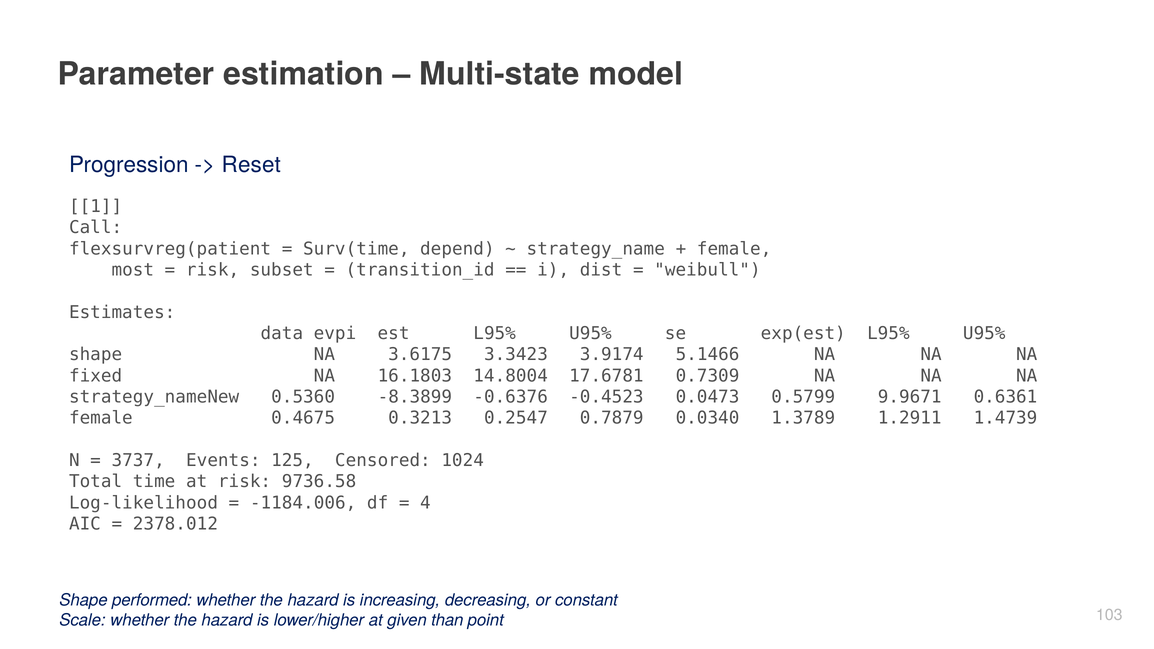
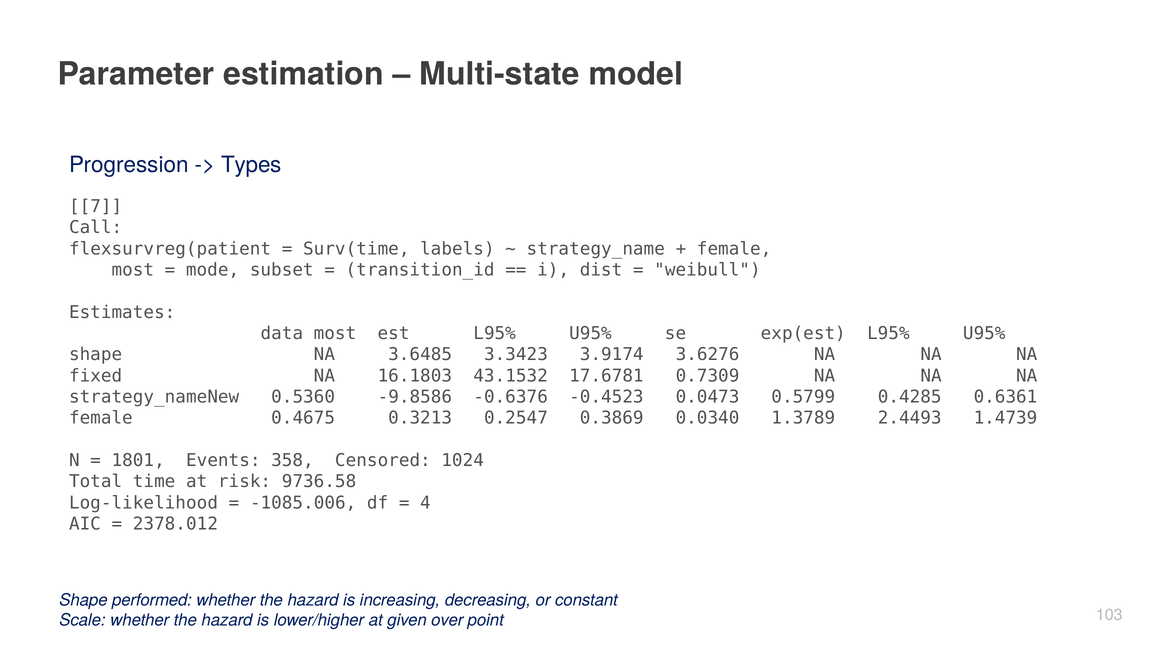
Reset: Reset -> Types (252, 165)
1: 1 -> 7 (96, 207)
depend: depend -> labels (457, 249)
risk: risk -> mode (213, 270)
data evpi: evpi -> most (335, 334)
3.6175: 3.6175 -> 3.6485 (420, 355)
5.1466: 5.1466 -> 3.6276 (708, 355)
14.8004: 14.8004 -> 43.1532 (511, 376)
-8.3899: -8.3899 -> -9.8586 (415, 397)
9.9671: 9.9671 -> 0.4285 (910, 397)
0.7879: 0.7879 -> 0.3869 (612, 418)
1.2911: 1.2911 -> 2.4493 (910, 418)
3737: 3737 -> 1801 (138, 461)
125: 125 -> 358 (292, 461)
-1184.006: -1184.006 -> -1085.006 (303, 503)
than: than -> over (447, 620)
